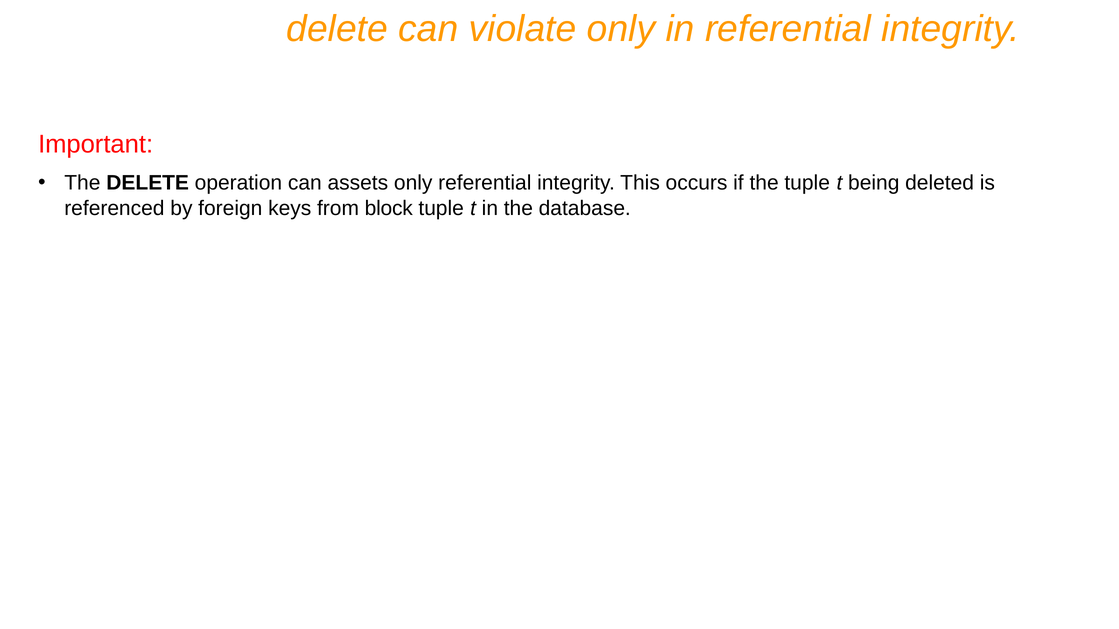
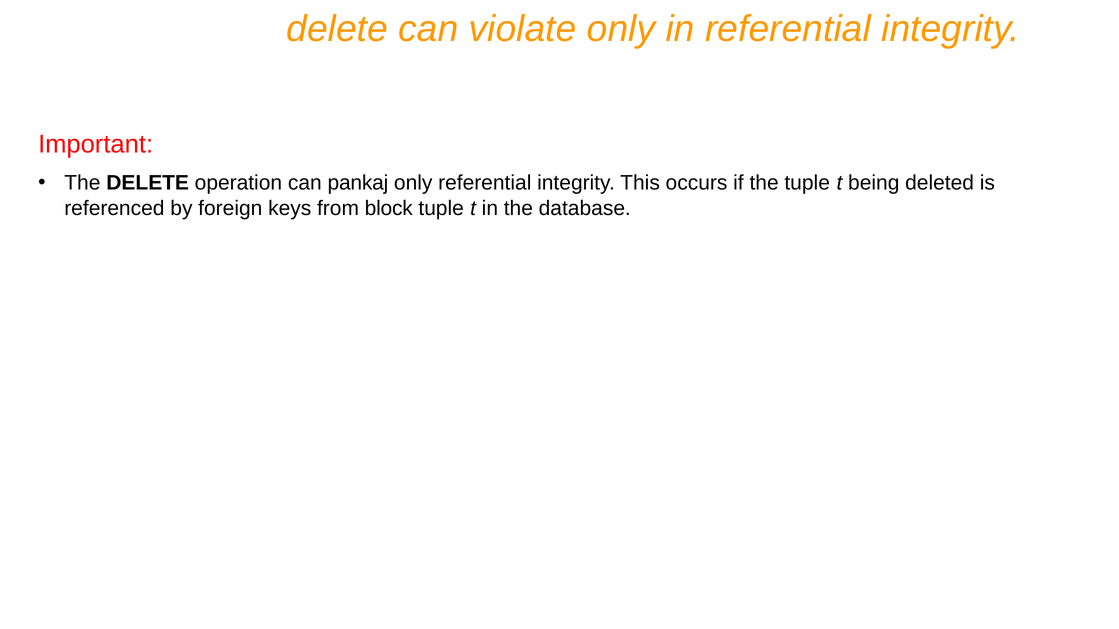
assets: assets -> pankaj (358, 183)
